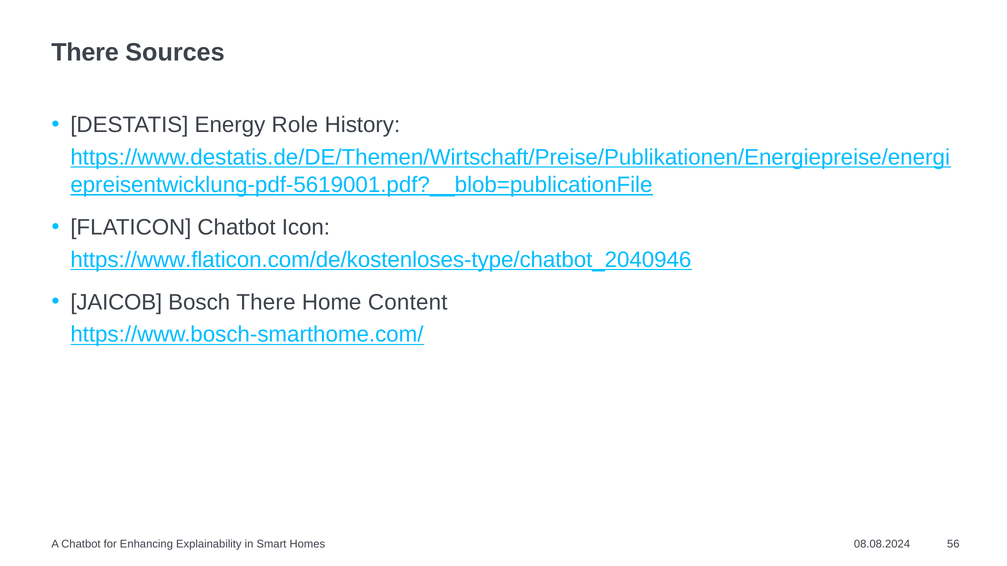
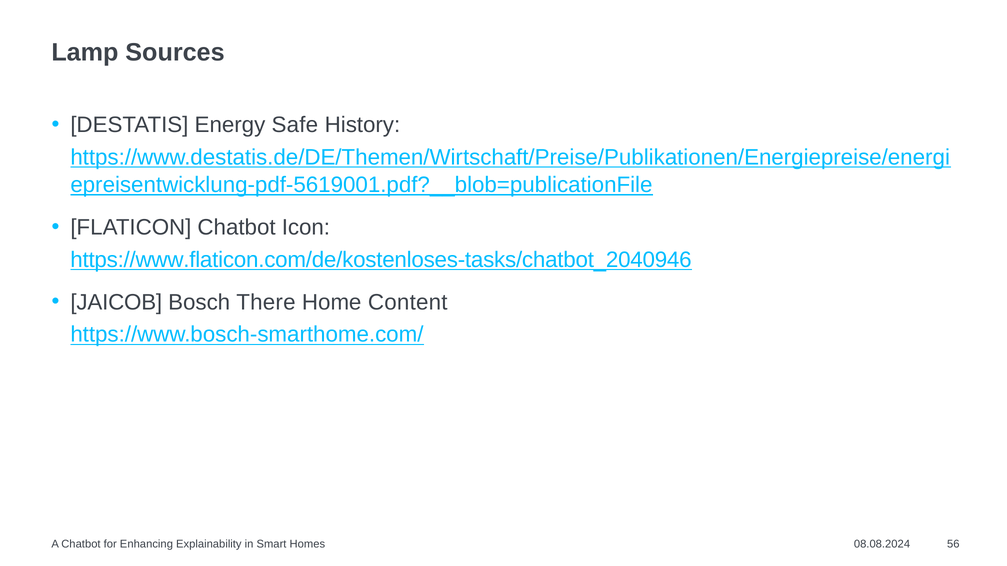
There: There -> Lamp (85, 53)
Role: Role -> Safe (295, 125)
https://www.flaticon.com/de/kostenloses-type/chatbot_2040946: https://www.flaticon.com/de/kostenloses-type/chatbot_2040946 -> https://www.flaticon.com/de/kostenloses-tasks/chatbot_2040946 (381, 260)
